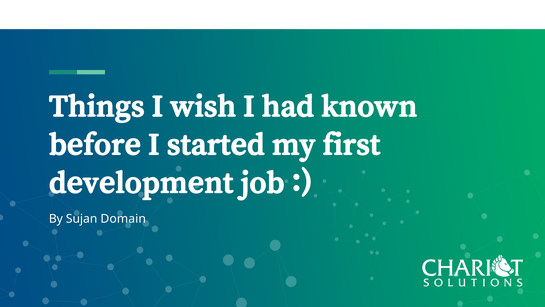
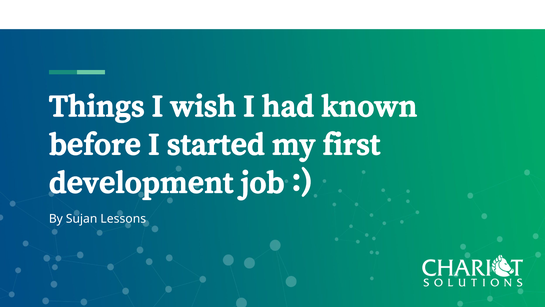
Domain: Domain -> Lessons (123, 218)
